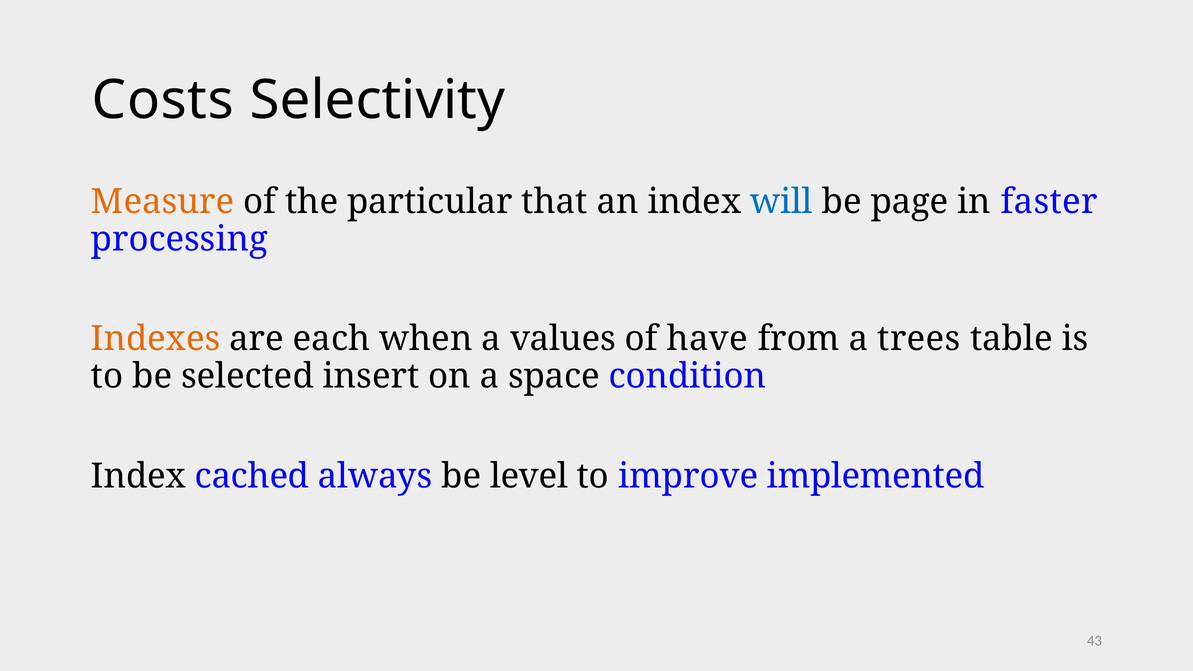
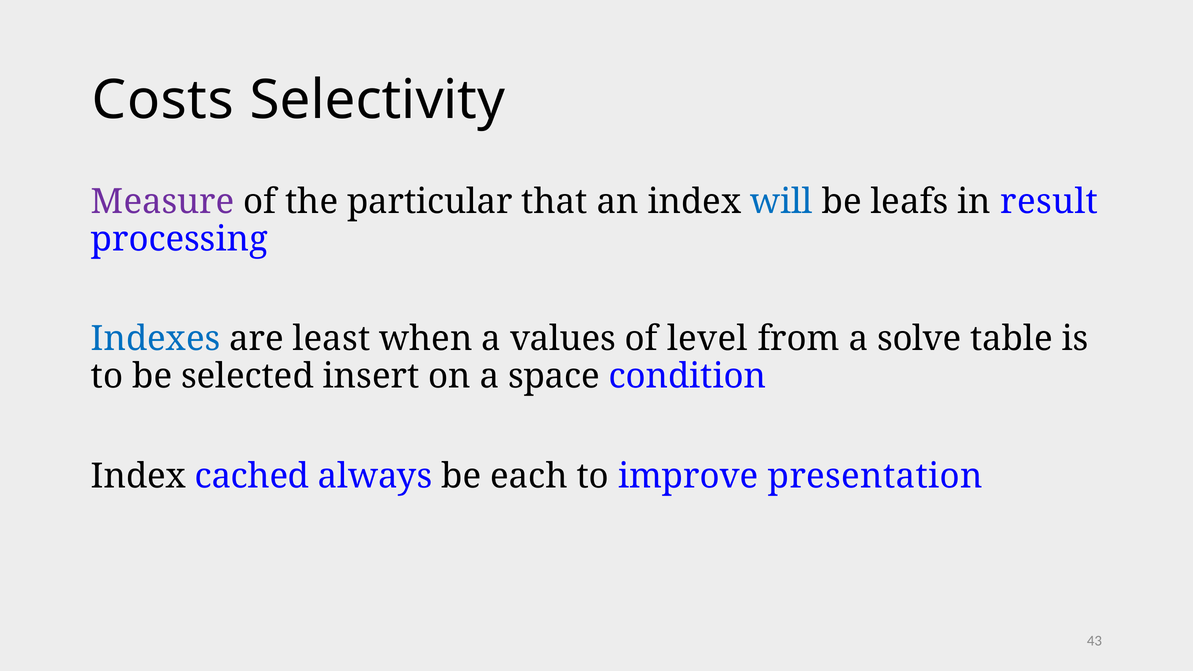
Measure colour: orange -> purple (163, 202)
page: page -> leafs (909, 202)
faster: faster -> result (1049, 202)
Indexes colour: orange -> blue (156, 339)
each: each -> least (332, 339)
have: have -> level (707, 339)
trees: trees -> solve (919, 339)
level: level -> each (529, 476)
implemented: implemented -> presentation (875, 476)
